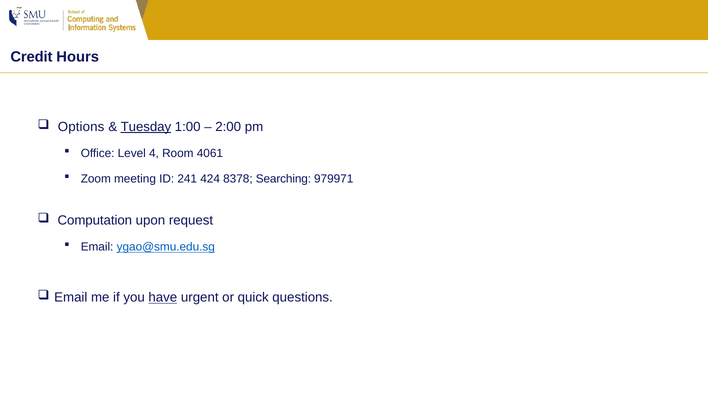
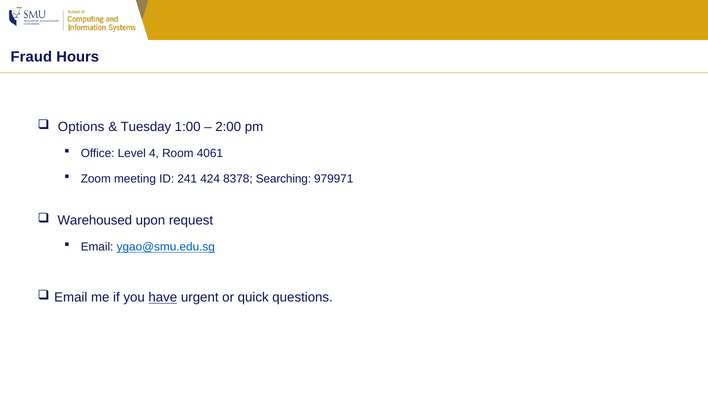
Credit: Credit -> Fraud (31, 57)
Tuesday underline: present -> none (146, 127)
Computation: Computation -> Warehoused (95, 221)
